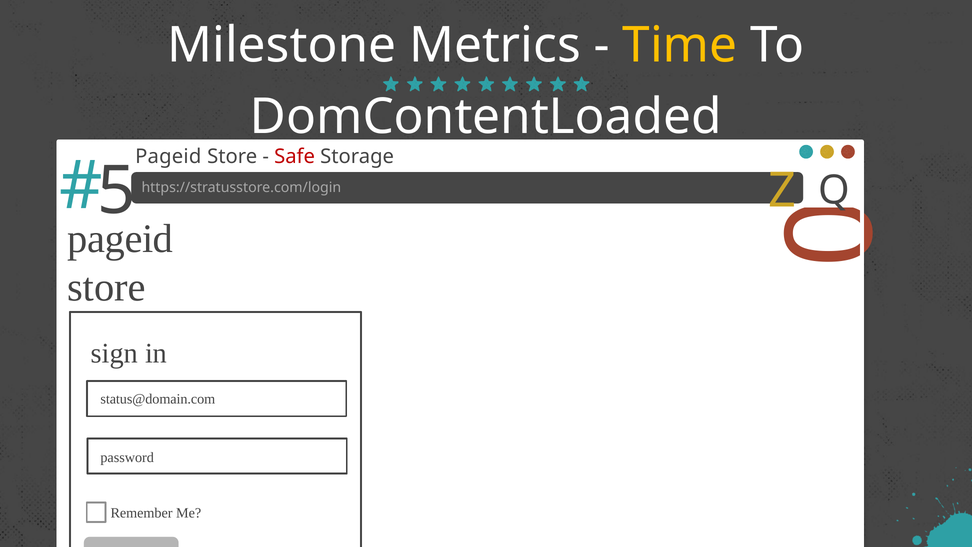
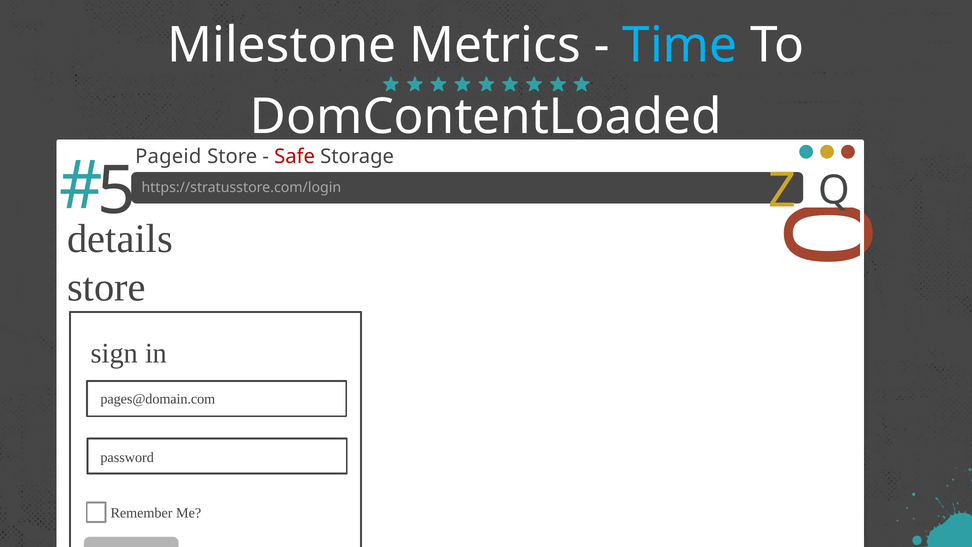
Time colour: yellow -> light blue (680, 46)
pageid: pageid -> details (120, 239)
status@domain.com: status@domain.com -> pages@domain.com (158, 399)
